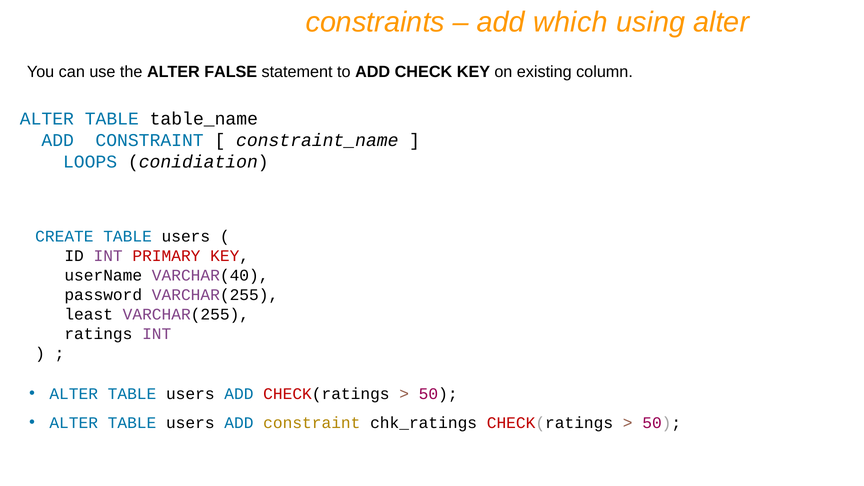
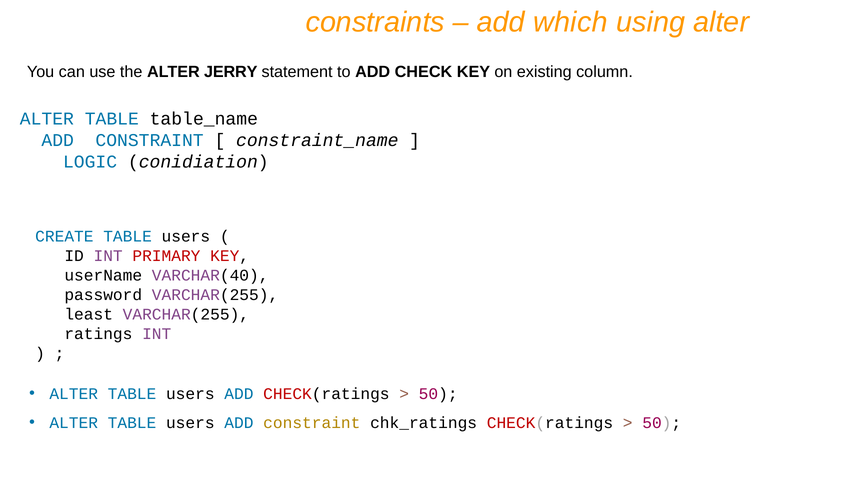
FALSE: FALSE -> JERRY (231, 72)
LOOPS: LOOPS -> LOGIC (90, 162)
